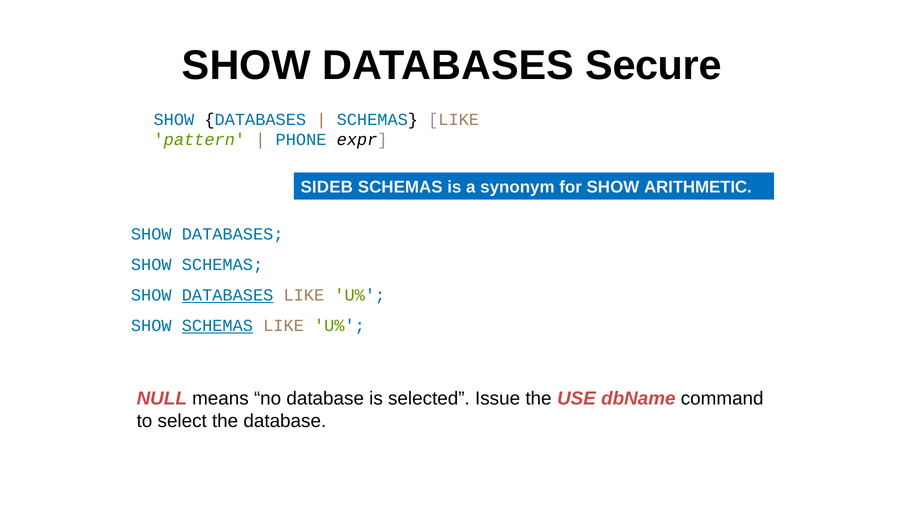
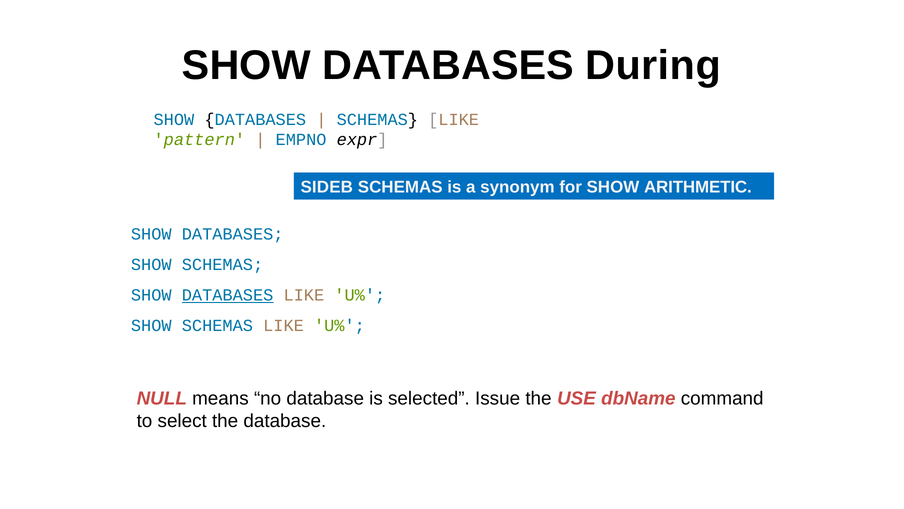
Secure: Secure -> During (653, 66)
PHONE: PHONE -> EMPNO (301, 140)
SCHEMAS underline: present -> none (217, 325)
